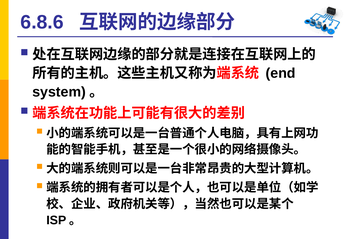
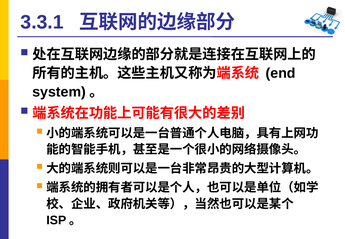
6.8.6: 6.8.6 -> 3.3.1 (42, 22)
